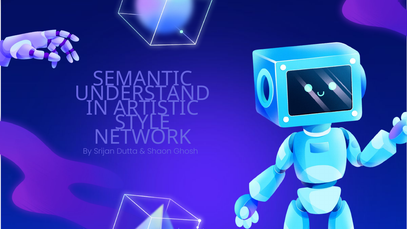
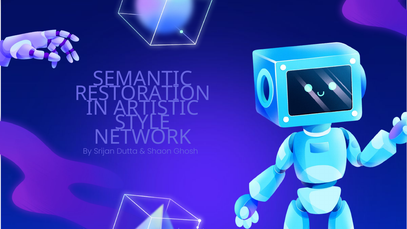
UNDERSTAND: UNDERSTAND -> RESTORATION (142, 93)
